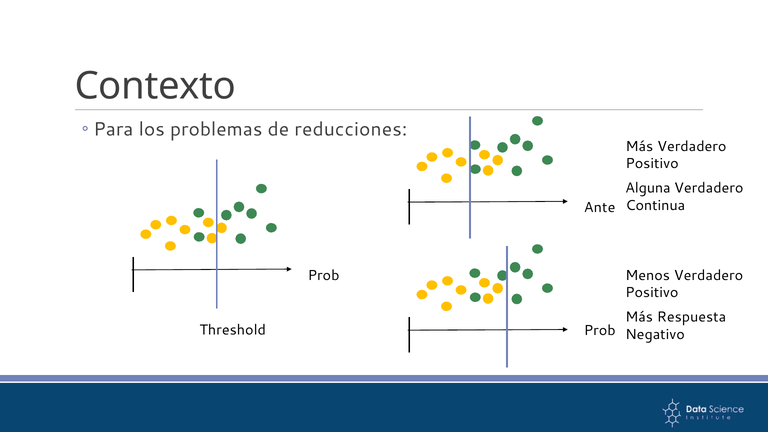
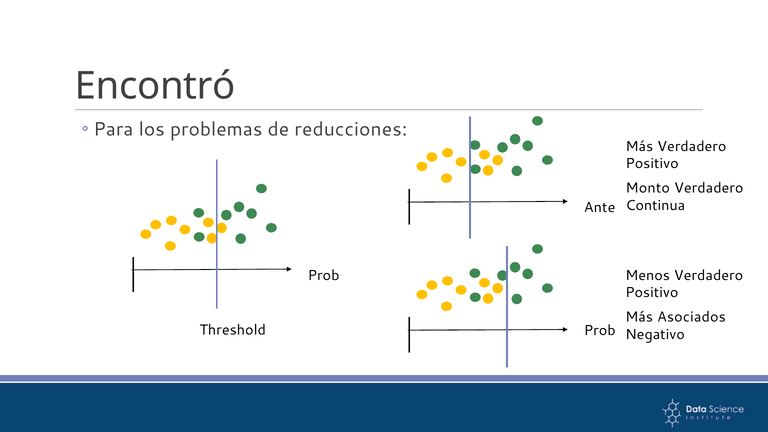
Contexto: Contexto -> Encontró (155, 86)
Alguna: Alguna -> Monto (648, 188)
Respuesta: Respuesta -> Asociados (691, 317)
